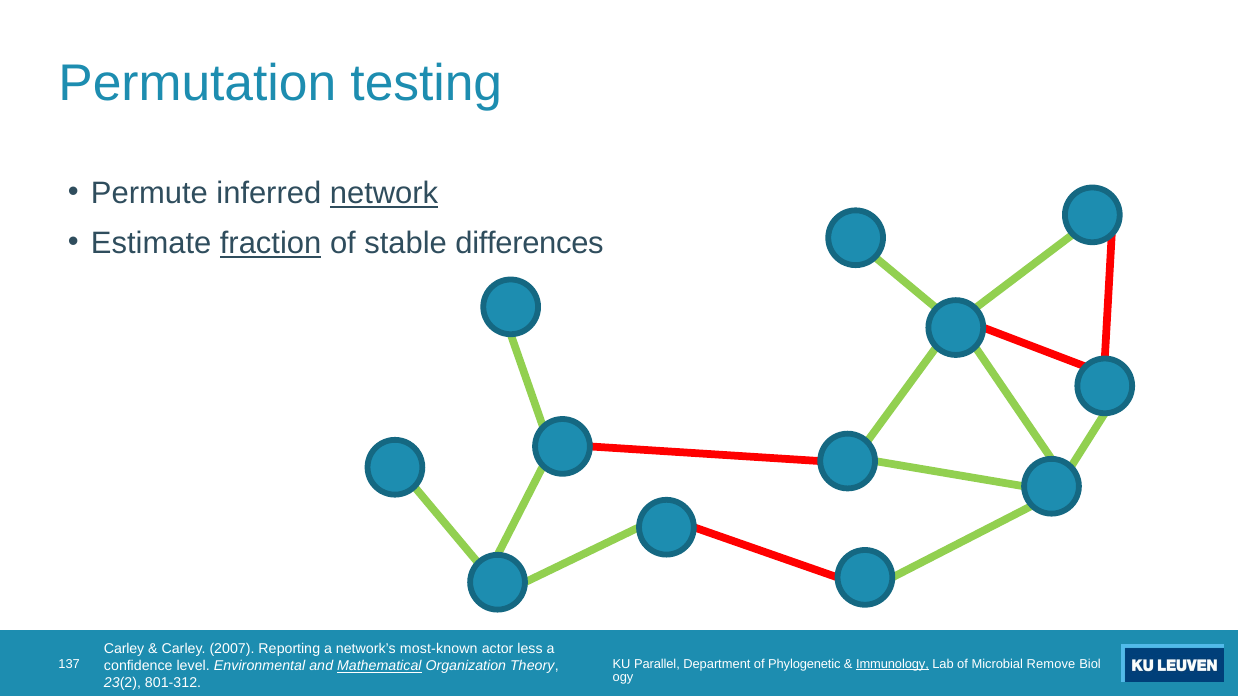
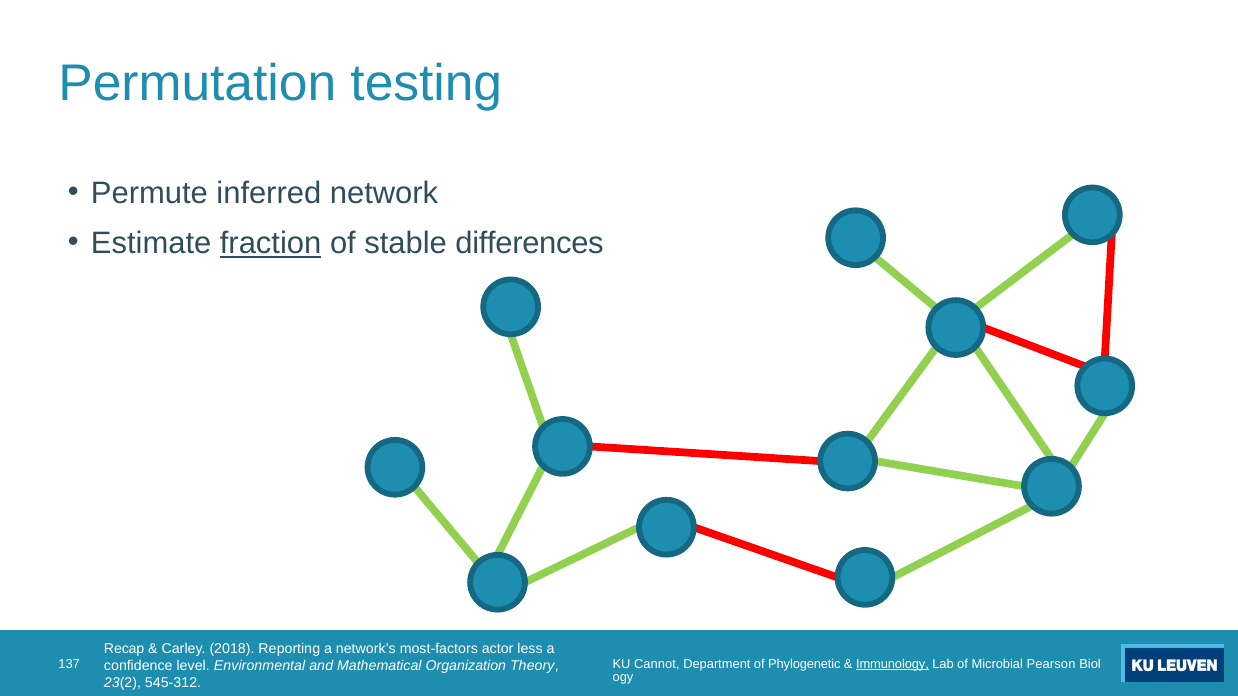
network underline: present -> none (384, 194)
Carley: Carley -> Recap (124, 649)
2007: 2007 -> 2018 (232, 649)
most-known: most-known -> most-factors (439, 649)
Parallel: Parallel -> Cannot (657, 664)
Remove: Remove -> Pearson (1051, 664)
Mathematical underline: present -> none (379, 667)
801-312: 801-312 -> 545-312 (173, 684)
